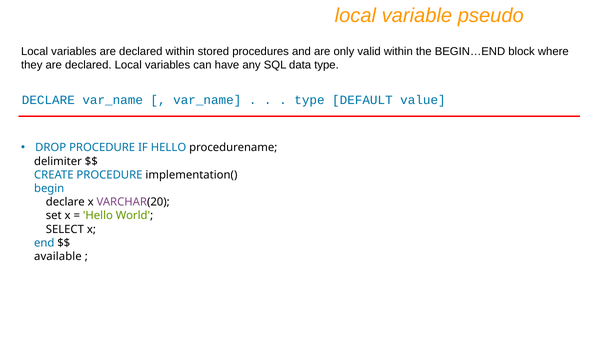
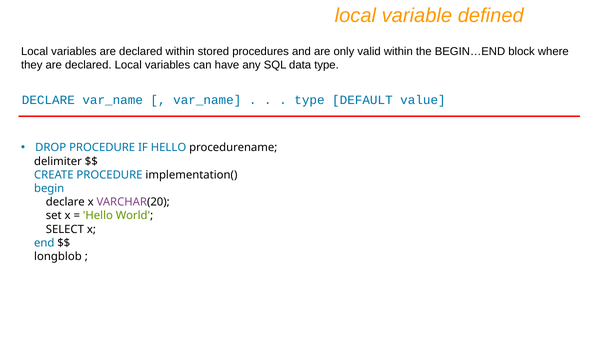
pseudo: pseudo -> defined (491, 16)
available: available -> longblob (58, 256)
